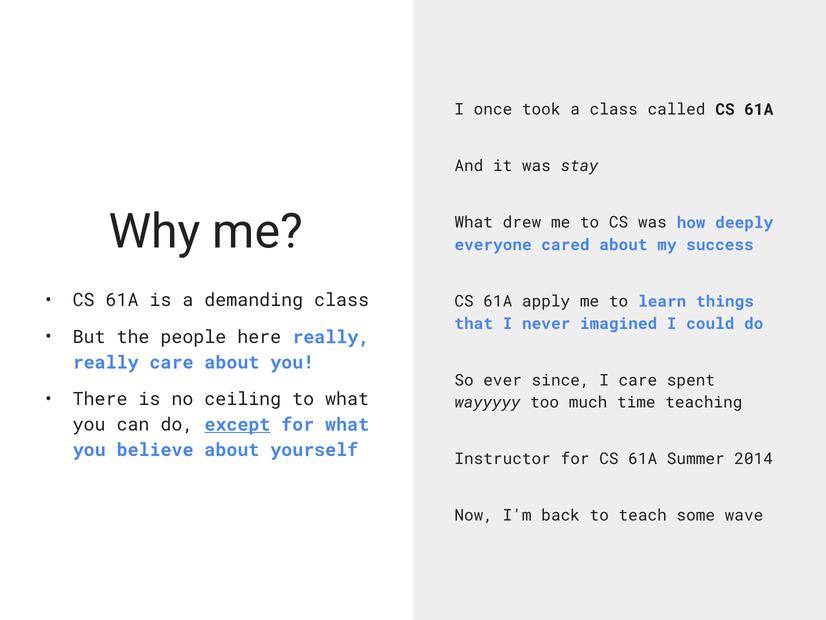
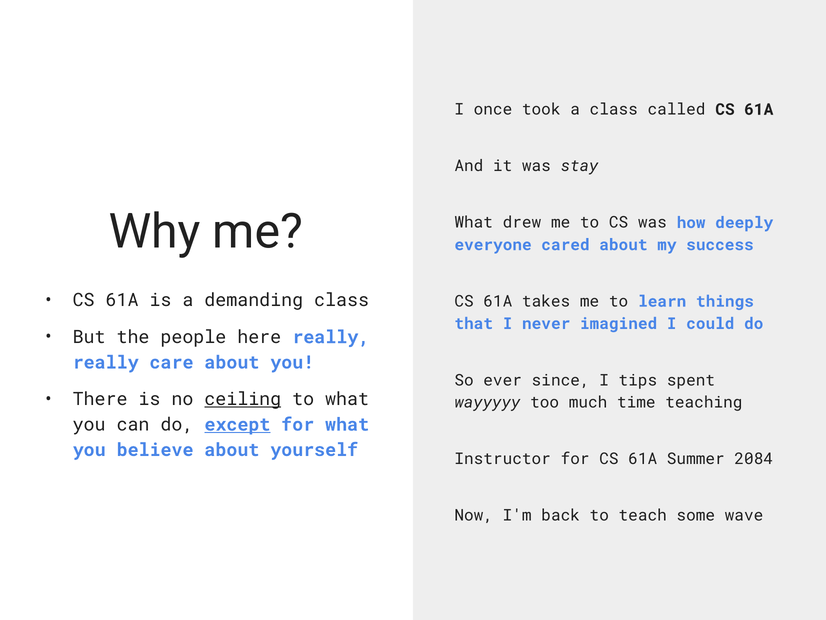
apply: apply -> takes (546, 301)
I care: care -> tips (638, 380)
ceiling underline: none -> present (243, 399)
2014: 2014 -> 2084 (754, 459)
